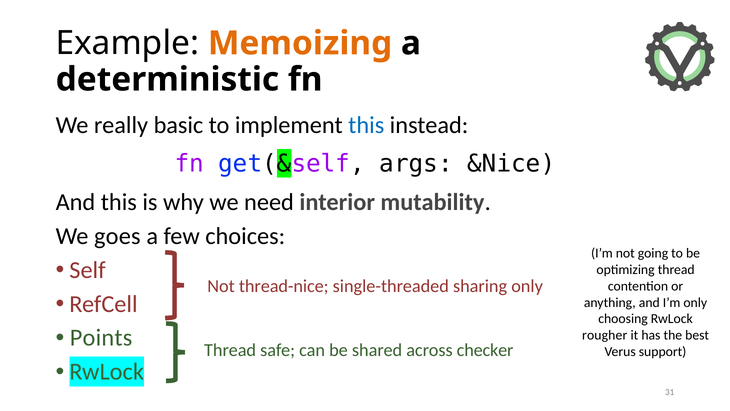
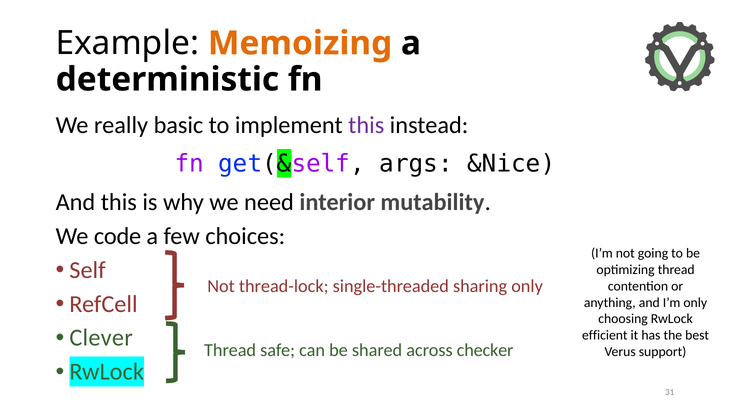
this colour: blue -> purple (366, 125)
goes: goes -> code (118, 236)
thread-nice: thread-nice -> thread-lock (284, 286)
Points: Points -> Clever (101, 338)
rougher: rougher -> efficient (605, 335)
